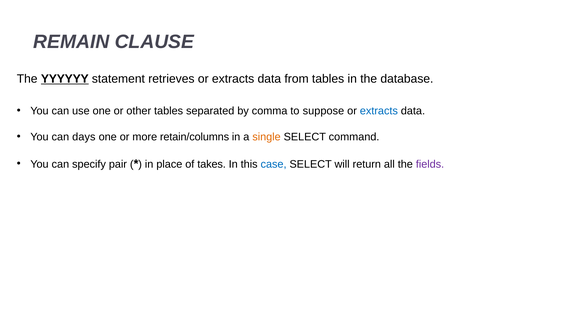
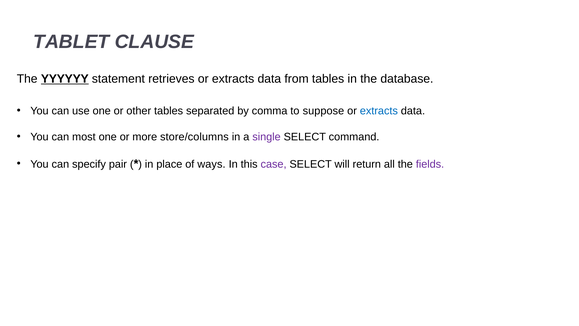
REMAIN: REMAIN -> TABLET (71, 42)
days: days -> most (84, 137)
retain/columns: retain/columns -> store/columns (194, 137)
single colour: orange -> purple (267, 137)
takes: takes -> ways (211, 164)
case colour: blue -> purple (274, 164)
